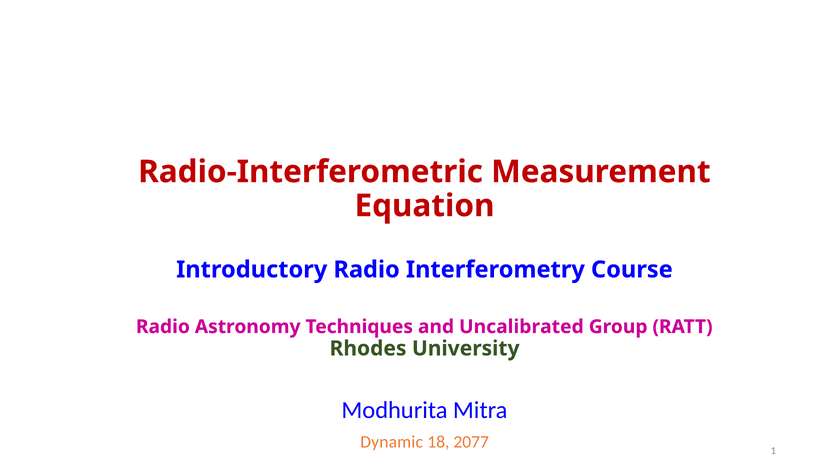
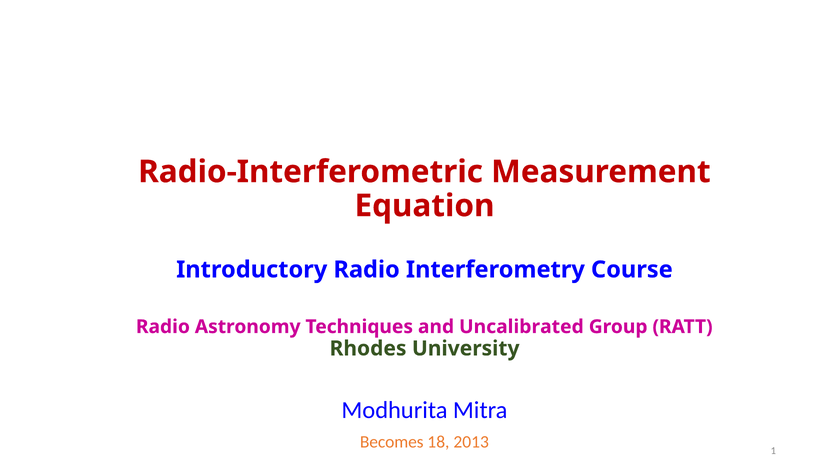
Dynamic: Dynamic -> Becomes (392, 442)
2077: 2077 -> 2013 (471, 442)
